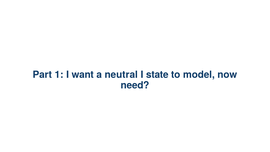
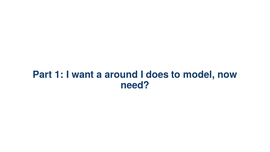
neutral: neutral -> around (121, 75)
state: state -> does (157, 75)
